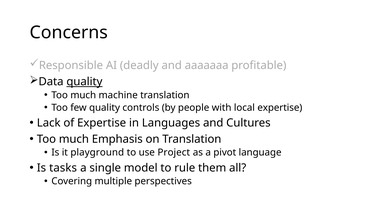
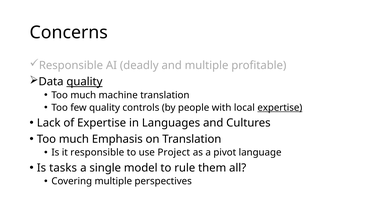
and aaaaaaa: aaaaaaa -> multiple (207, 66)
expertise underline: none -> present (280, 108)
it playground: playground -> responsible (97, 153)
